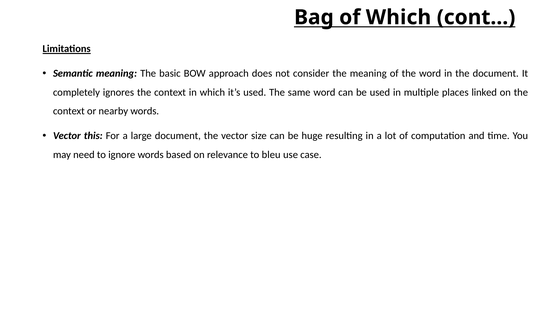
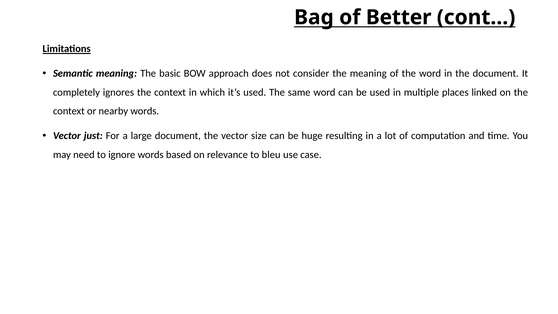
of Which: Which -> Better (399, 17)
this: this -> just (93, 136)
